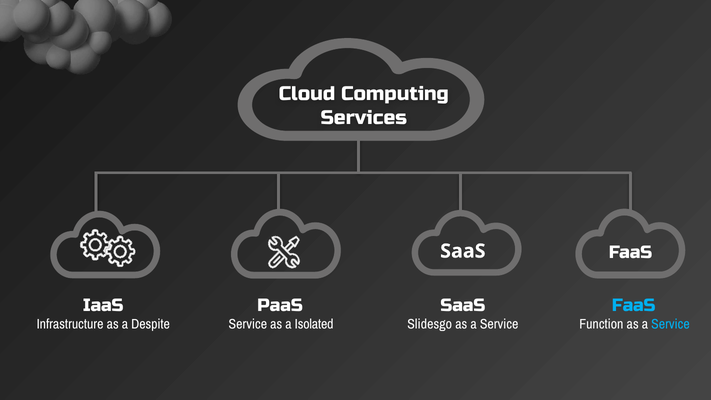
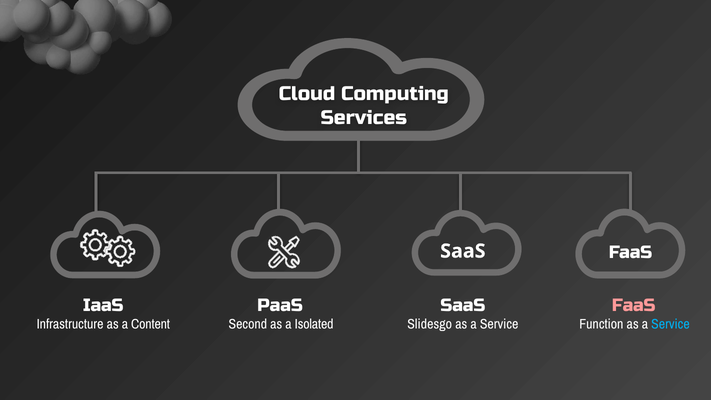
FaaS colour: light blue -> pink (634, 305)
Despite: Despite -> Content (151, 324)
Service: Service -> Second (248, 324)
